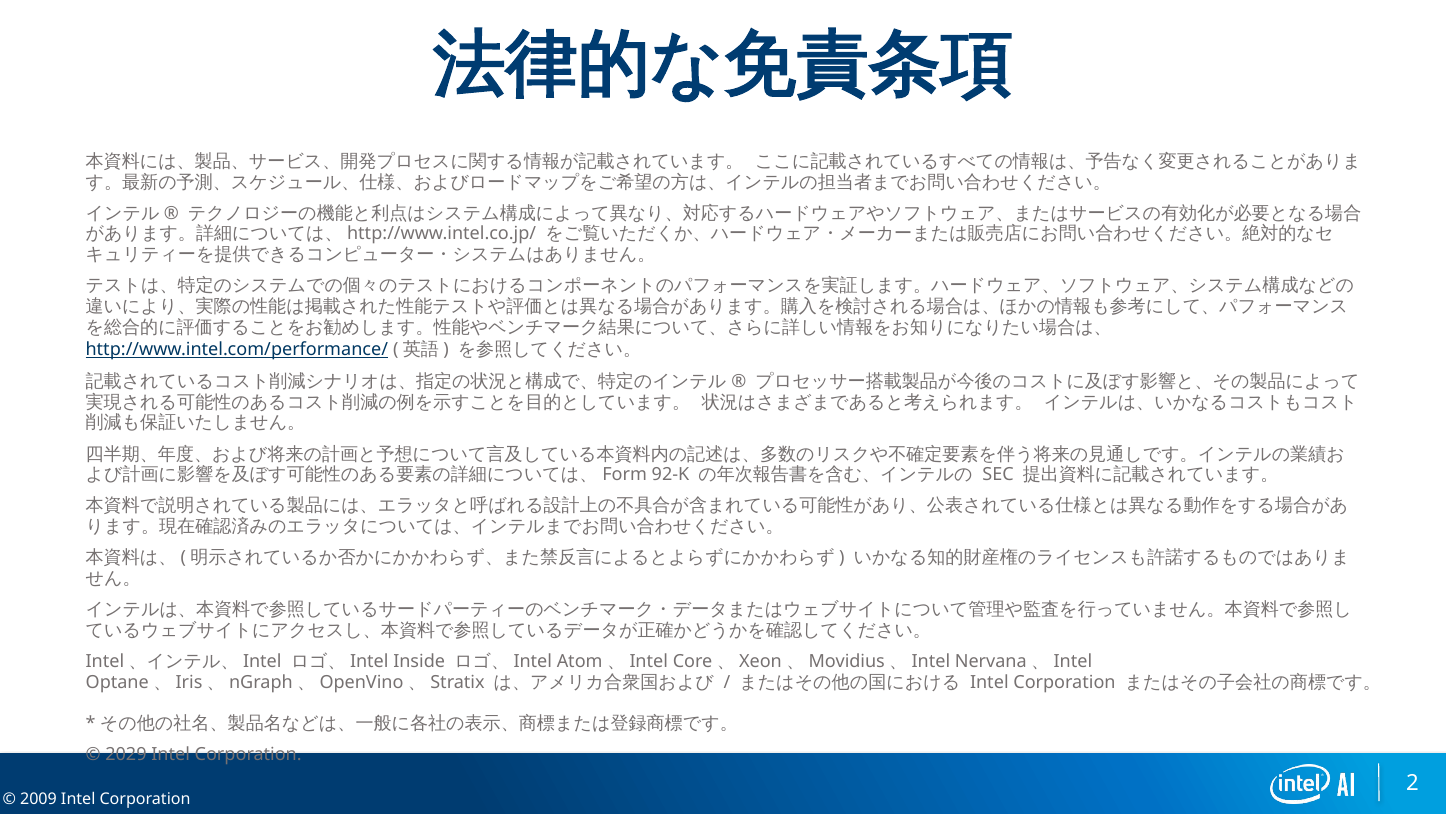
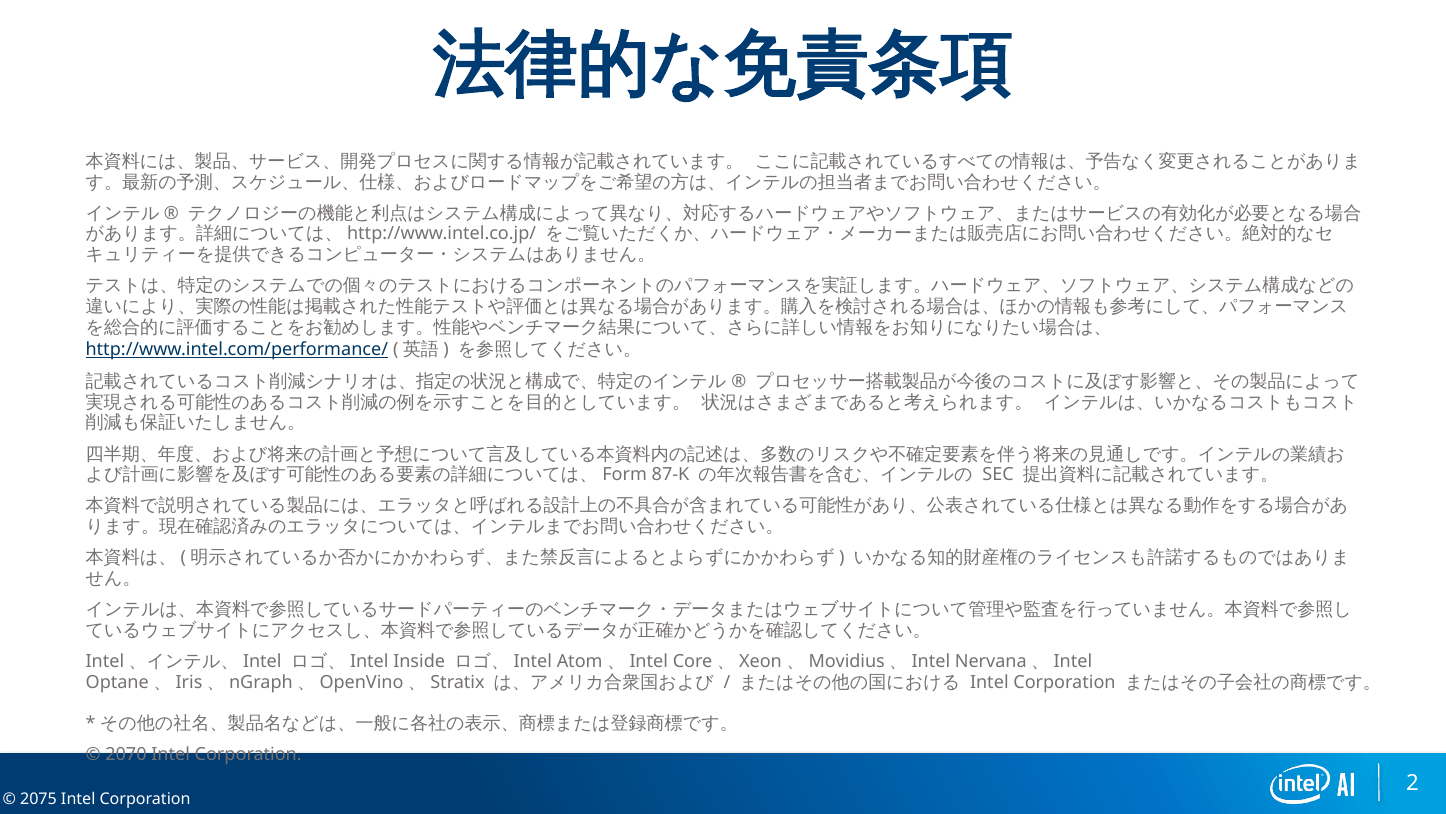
92-K: 92-K -> 87-K (670, 474)
2029: 2029 -> 2070 (126, 754)
2009: 2009 -> 2075 (38, 799)
